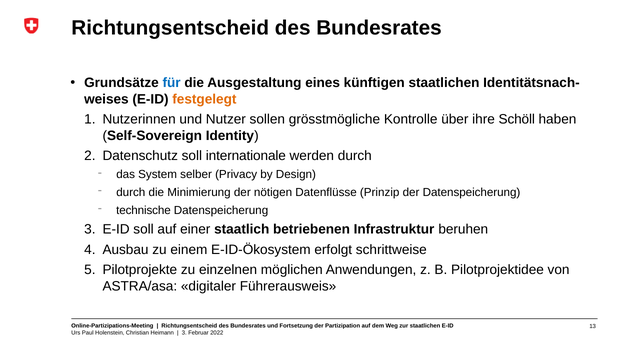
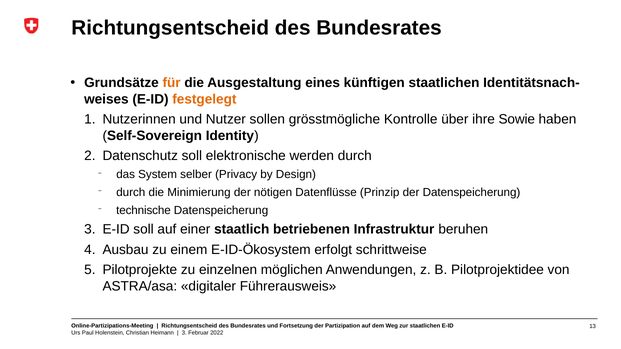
für colour: blue -> orange (172, 83)
Schöll: Schöll -> Sowie (517, 119)
internationale: internationale -> elektronische (246, 156)
